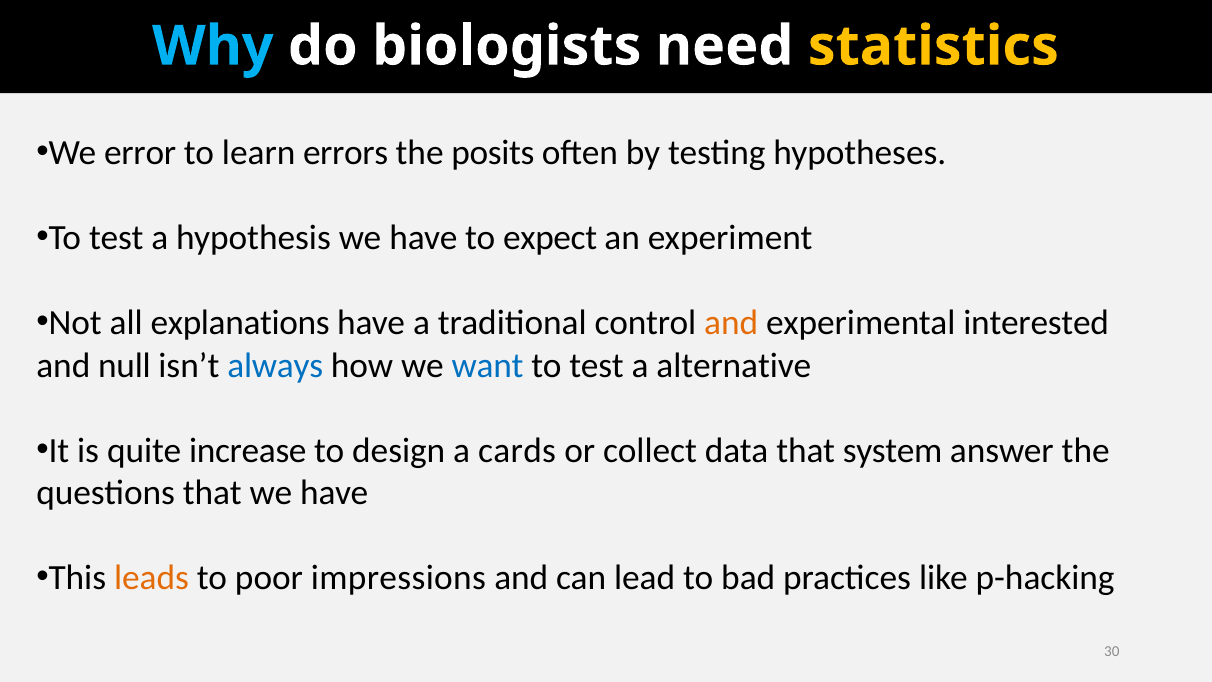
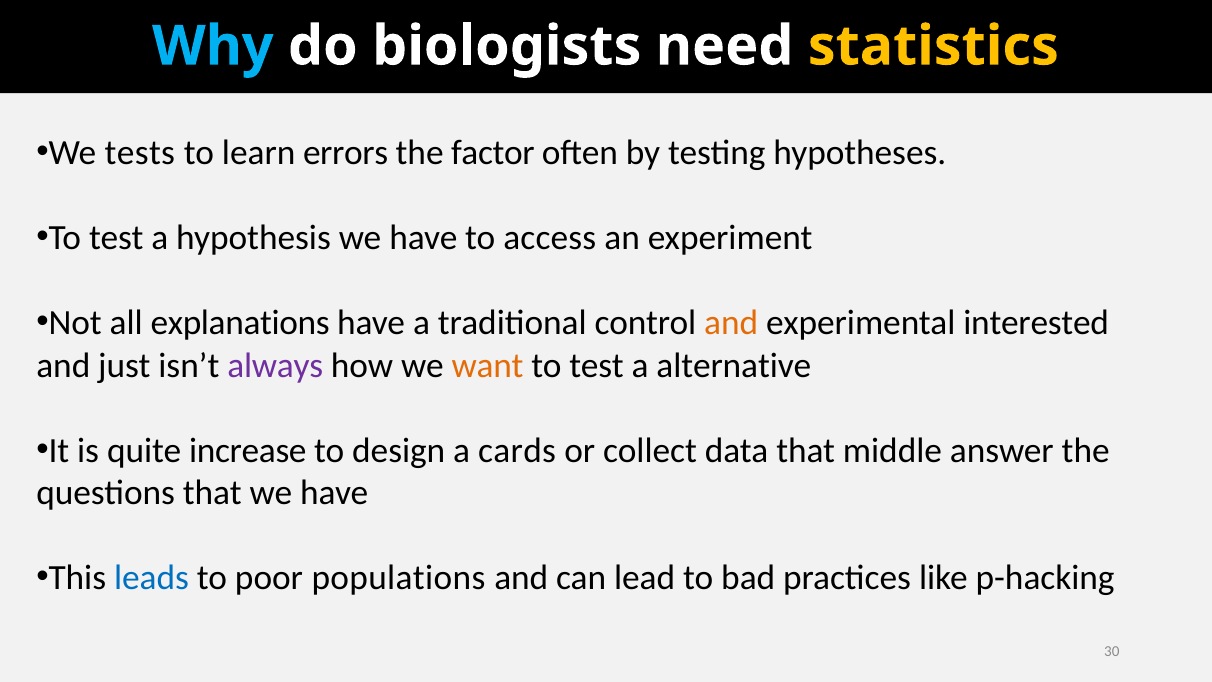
error: error -> tests (140, 153)
posits: posits -> factor (493, 153)
expect: expect -> access (550, 238)
null: null -> just (124, 365)
always colour: blue -> purple (275, 365)
want colour: blue -> orange (488, 365)
system: system -> middle (892, 450)
leads colour: orange -> blue (152, 577)
impressions: impressions -> populations (398, 577)
